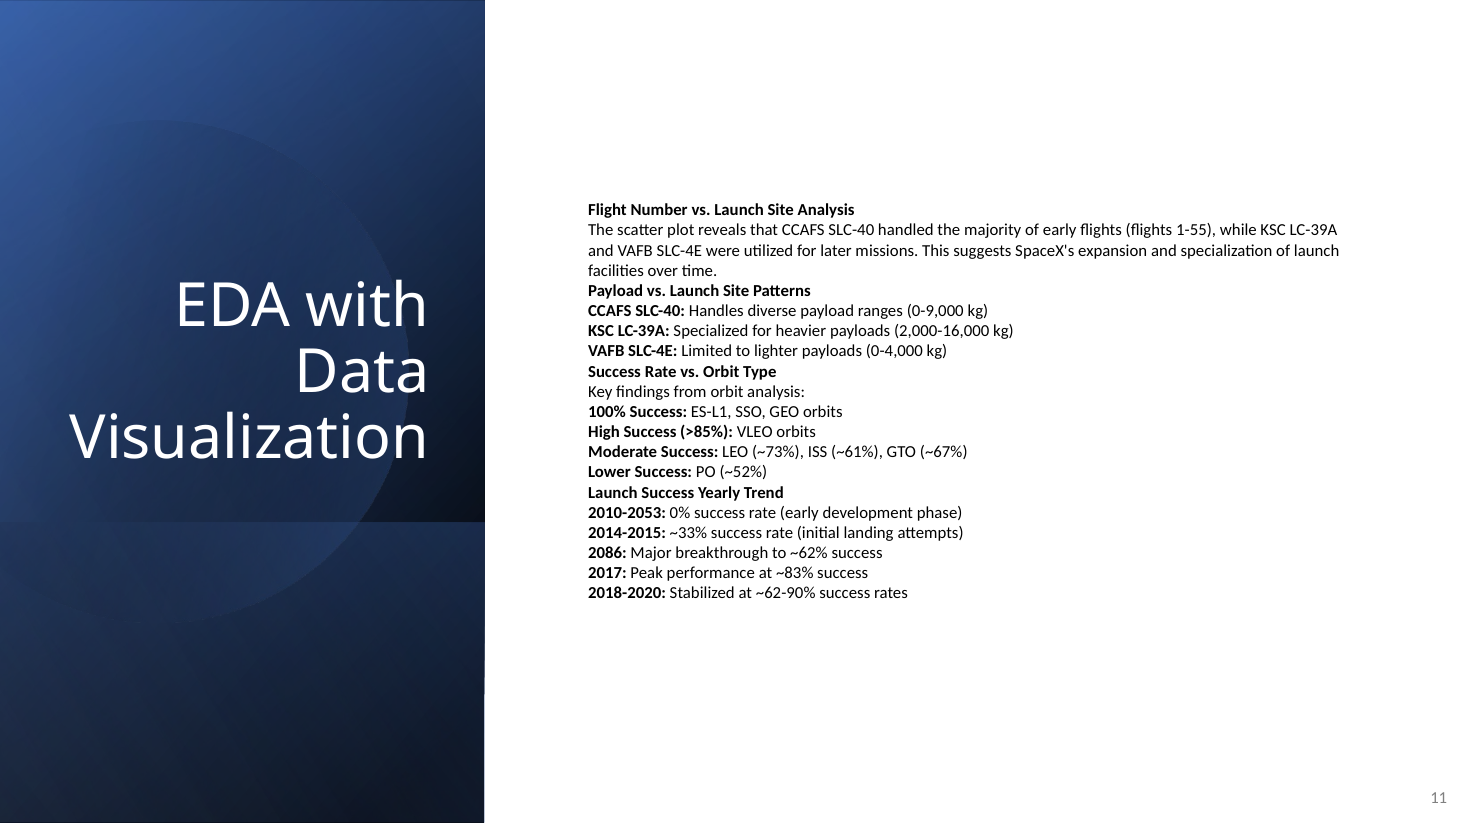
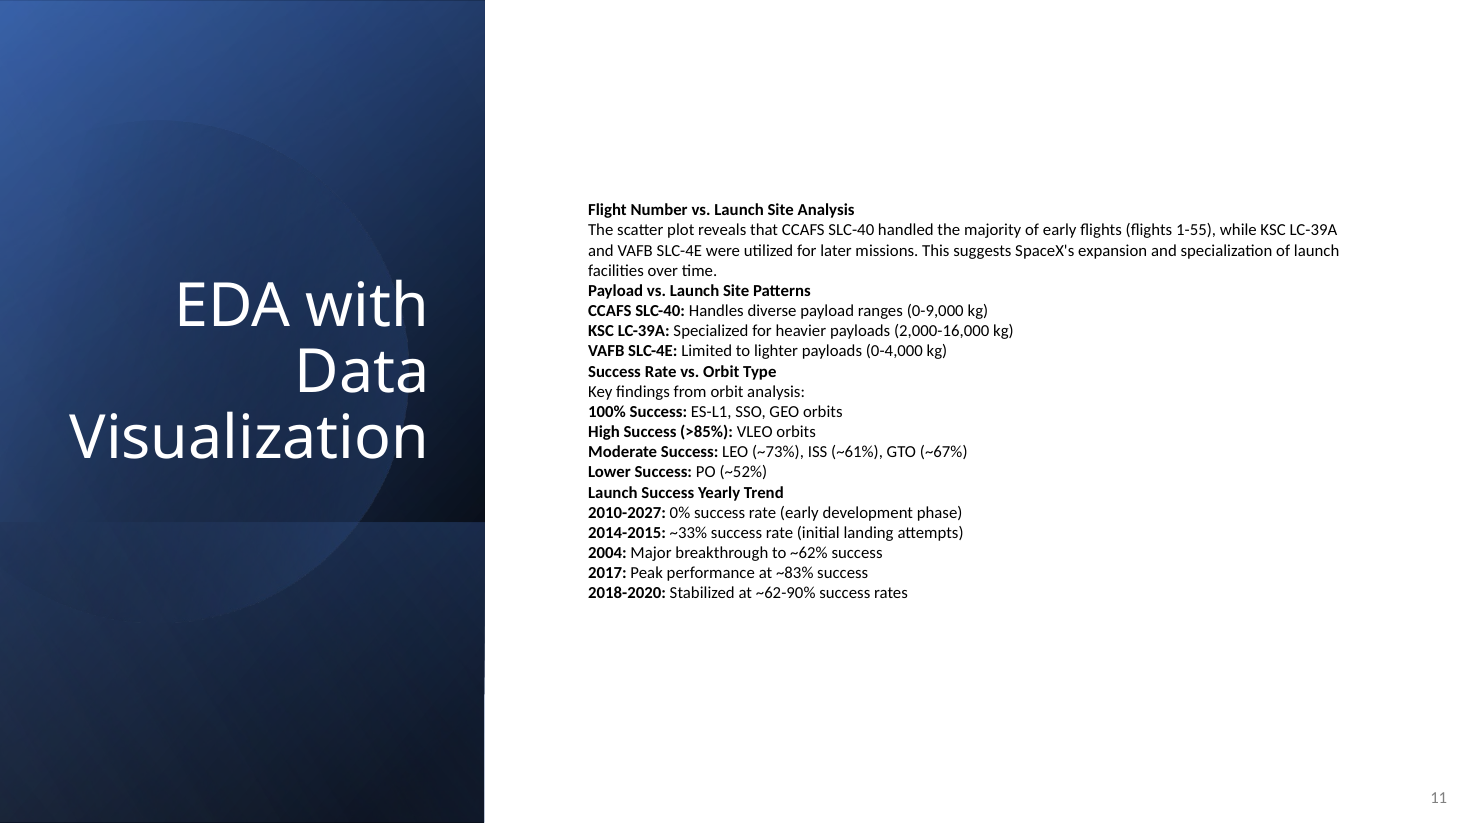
2010-2053: 2010-2053 -> 2010-2027 (627, 513)
2086: 2086 -> 2004 (607, 553)
